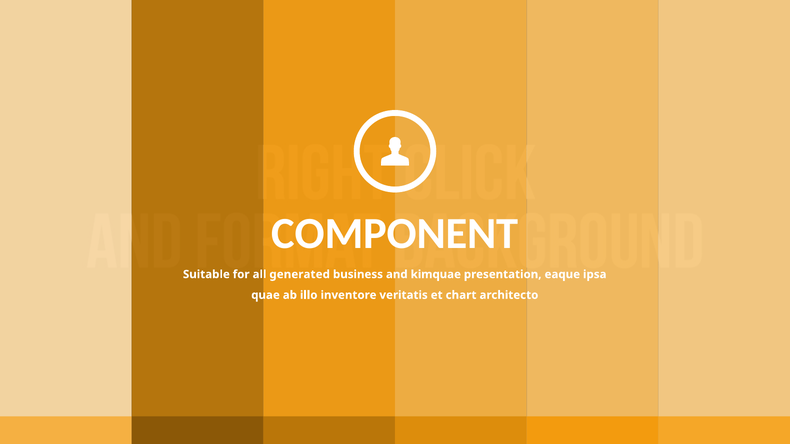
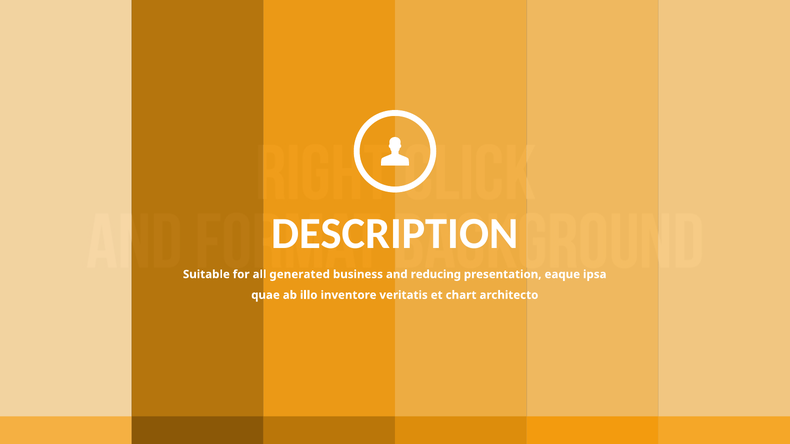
COMPONENT: COMPONENT -> DESCRIPTION (395, 234)
kimquae: kimquae -> reducing (436, 275)
